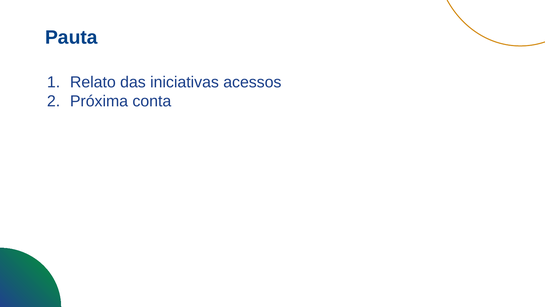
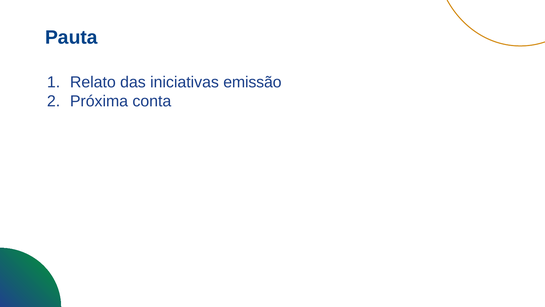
acessos: acessos -> emissão (252, 82)
